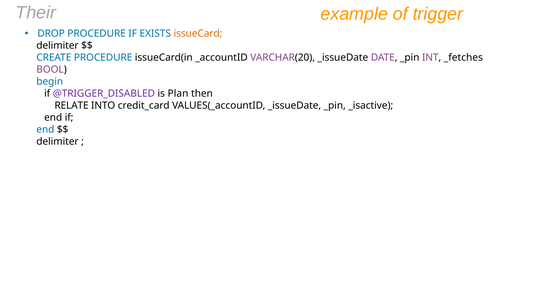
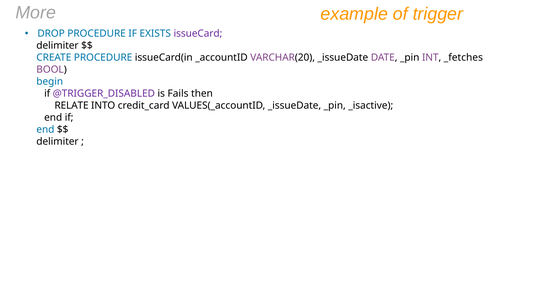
Their: Their -> More (36, 13)
issueCard colour: orange -> purple (198, 34)
Plan: Plan -> Fails (178, 94)
